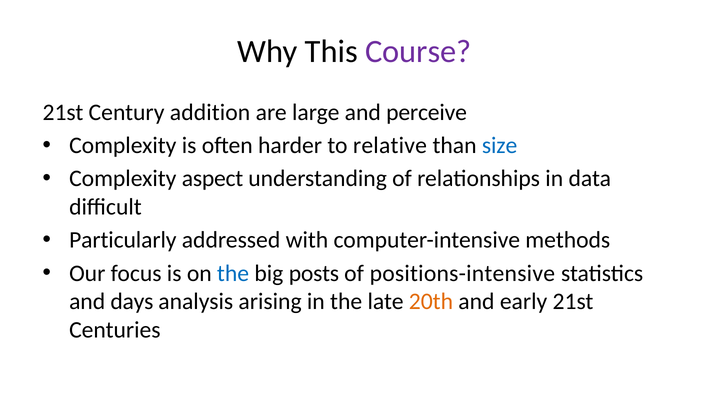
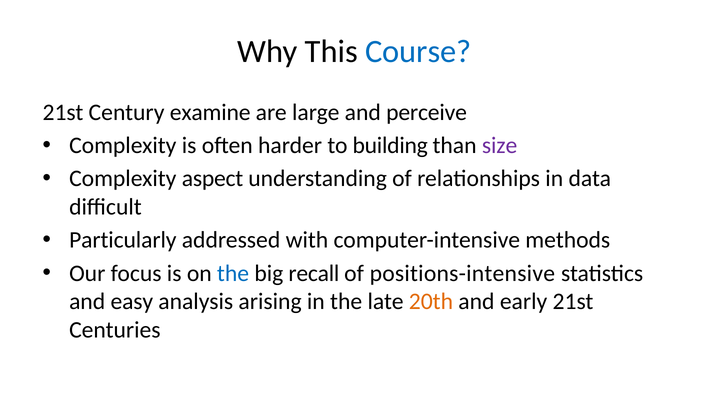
Course colour: purple -> blue (418, 51)
addition: addition -> examine (210, 112)
relative: relative -> building (390, 146)
size colour: blue -> purple (500, 146)
posts: posts -> recall (314, 273)
days: days -> easy (132, 301)
